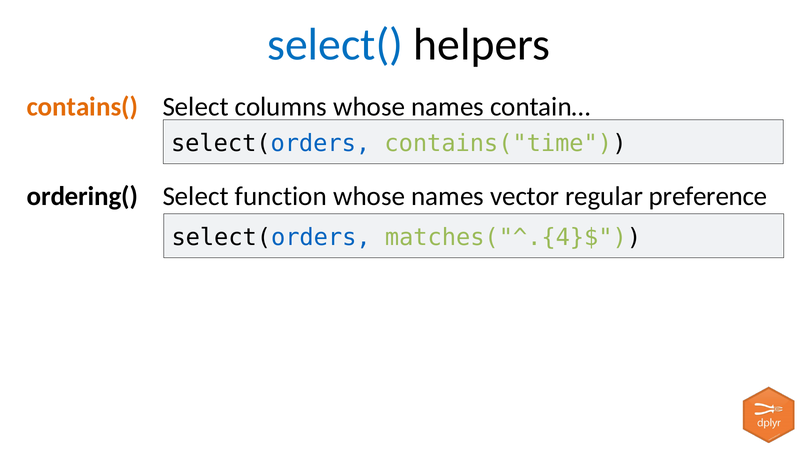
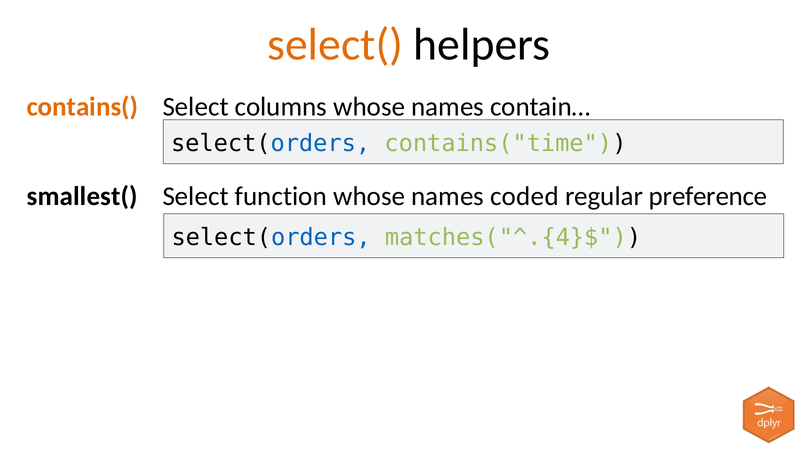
select( colour: blue -> orange (335, 45)
ordering(: ordering( -> smallest( (82, 196)
vector: vector -> coded (524, 196)
